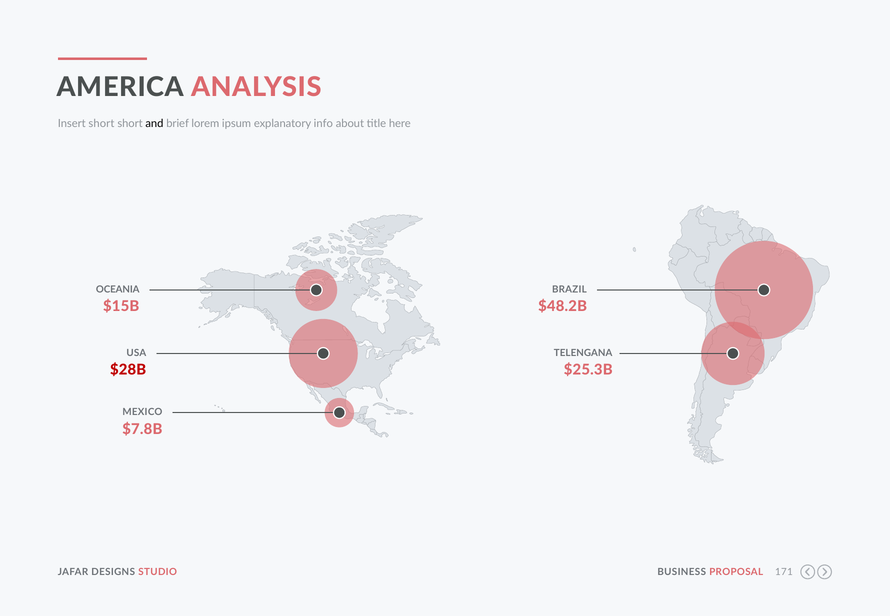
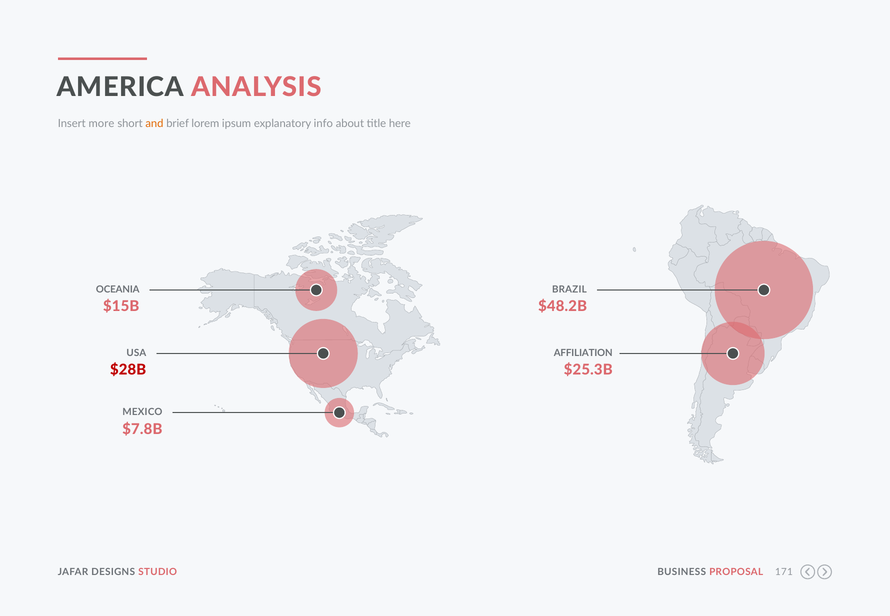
Insert short: short -> more (101, 124)
and colour: black -> orange (154, 124)
TELENGANA: TELENGANA -> AFFILIATION (583, 353)
